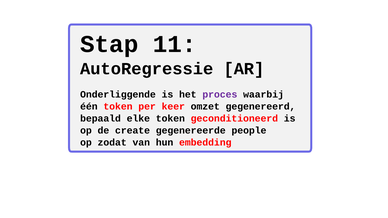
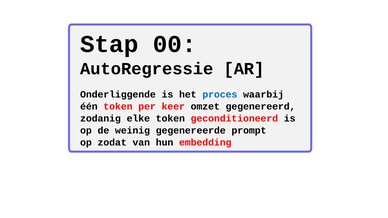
11: 11 -> 00 (175, 44)
proces colour: purple -> blue (220, 95)
bepaald: bepaald -> zodanig (101, 119)
create: create -> weinig (133, 131)
people: people -> prompt (249, 131)
